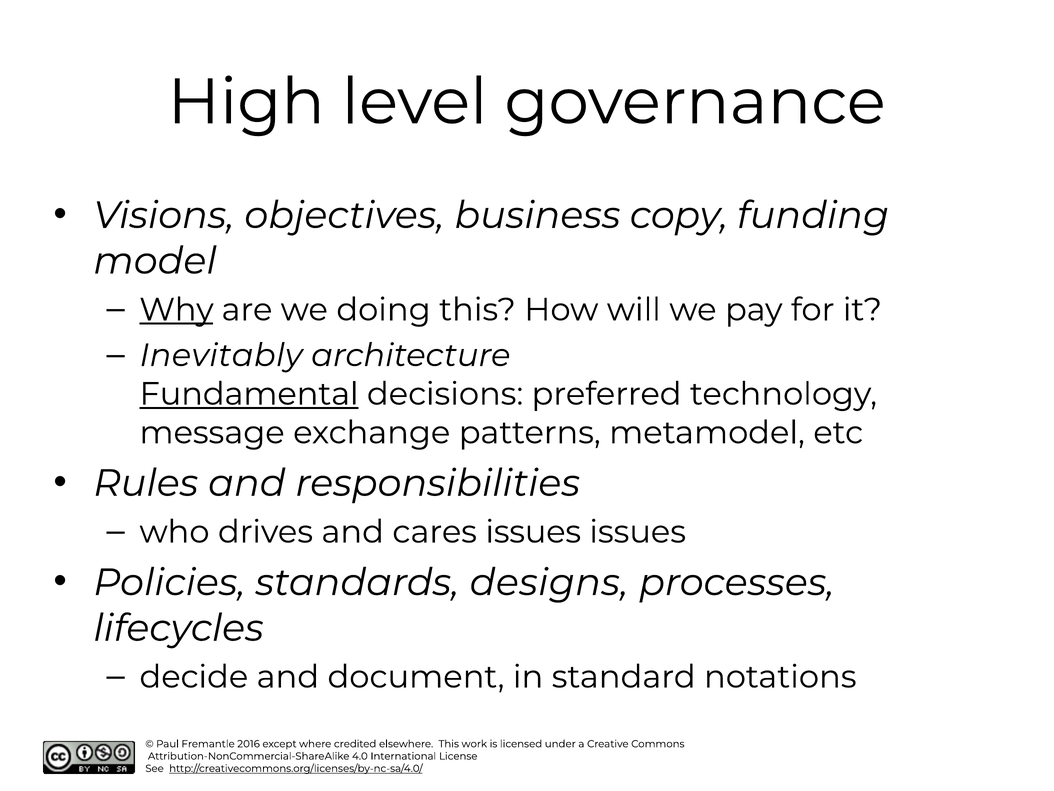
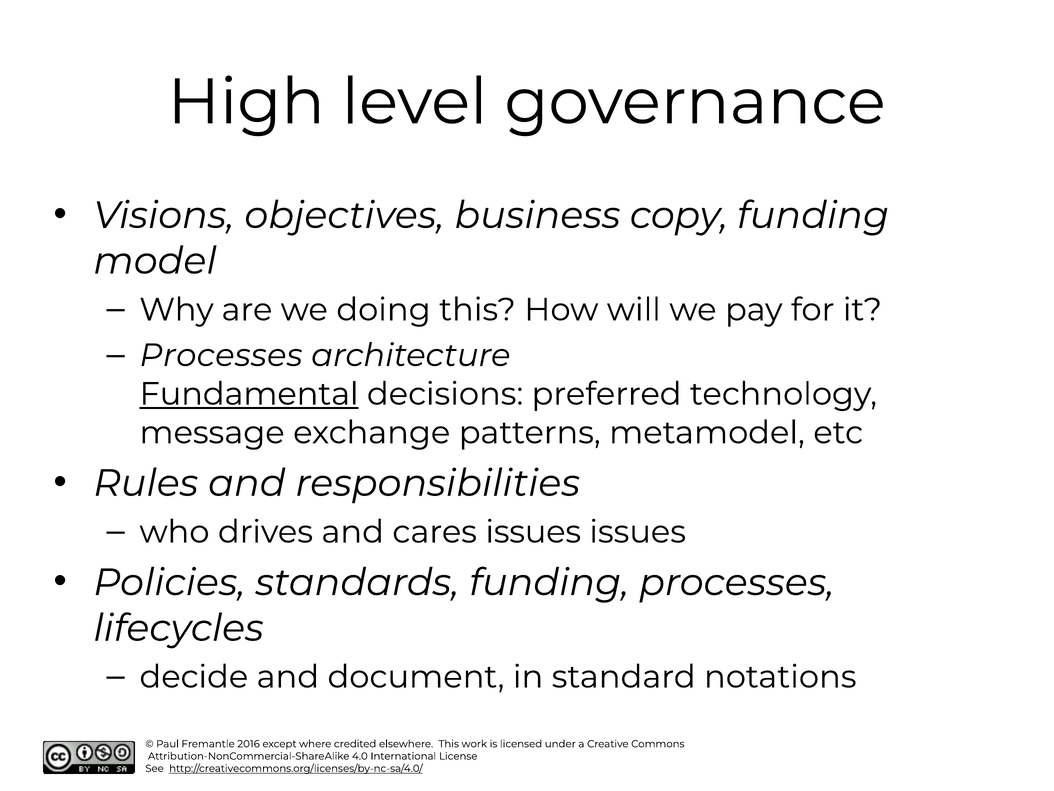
Why underline: present -> none (176, 310)
Inevitably: Inevitably -> Processes (221, 355)
standards designs: designs -> funding (549, 582)
